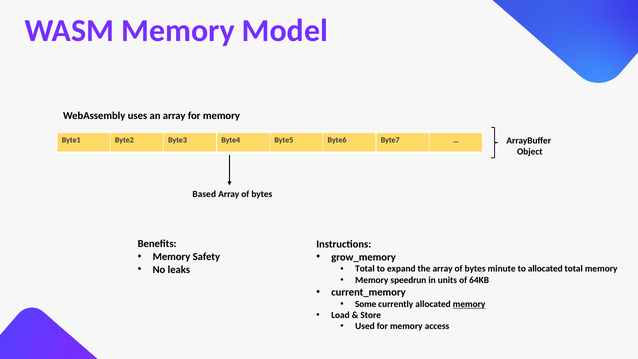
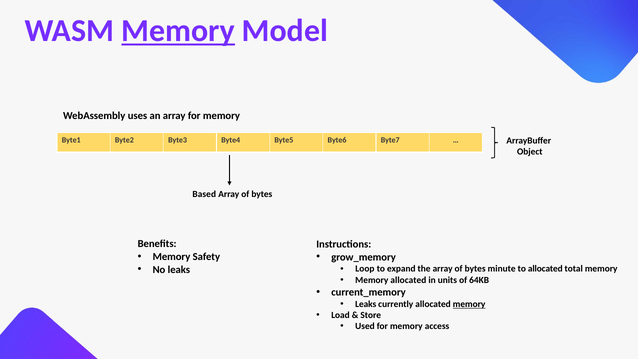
Memory underline: none -> present (178, 31)
Total: Total -> Loop (365, 269)
Memory speedrun: speedrun -> allocated (408, 280)
Some: Some -> Leaks (366, 304)
